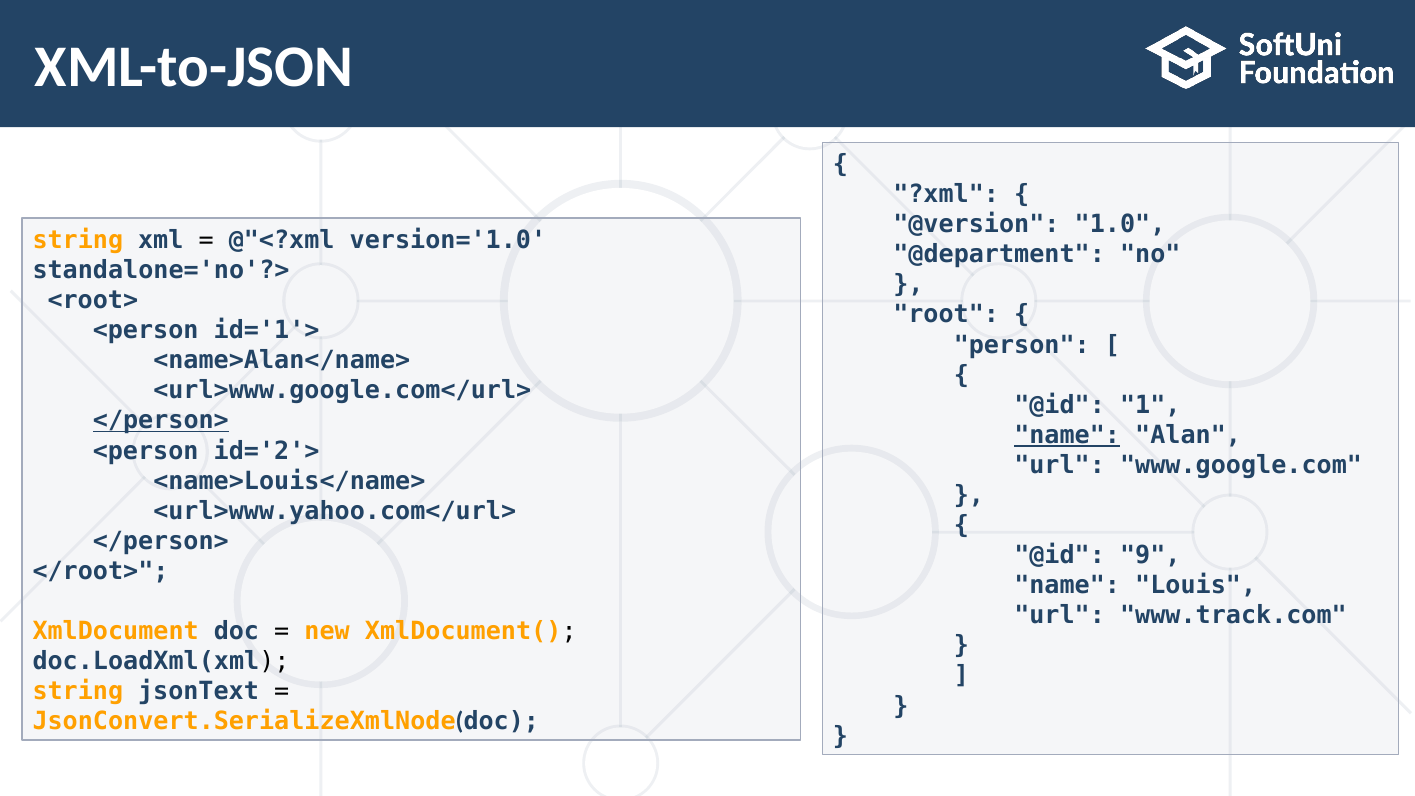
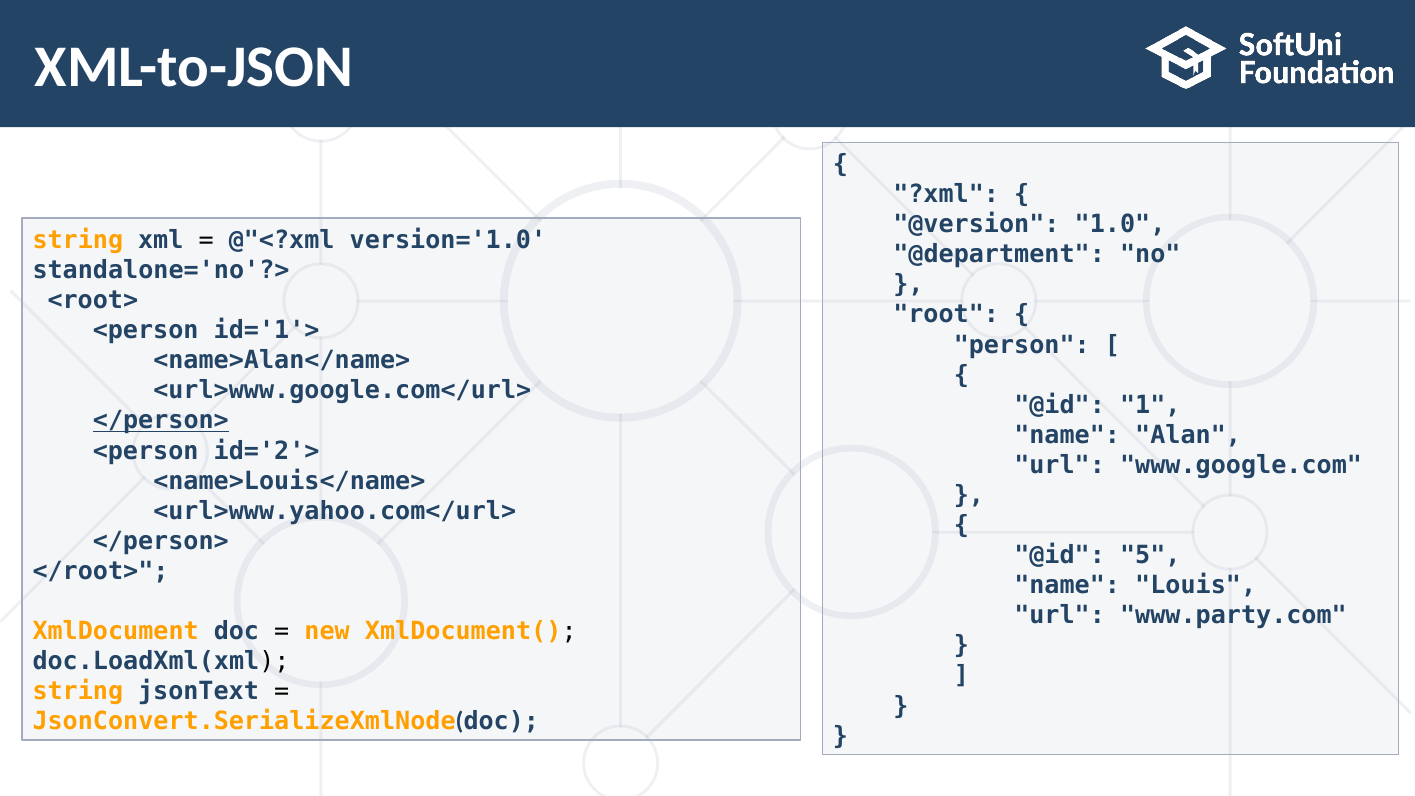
name underline: present -> none (1067, 435)
9: 9 -> 5 (1150, 555)
www.track.com: www.track.com -> www.party.com (1233, 616)
